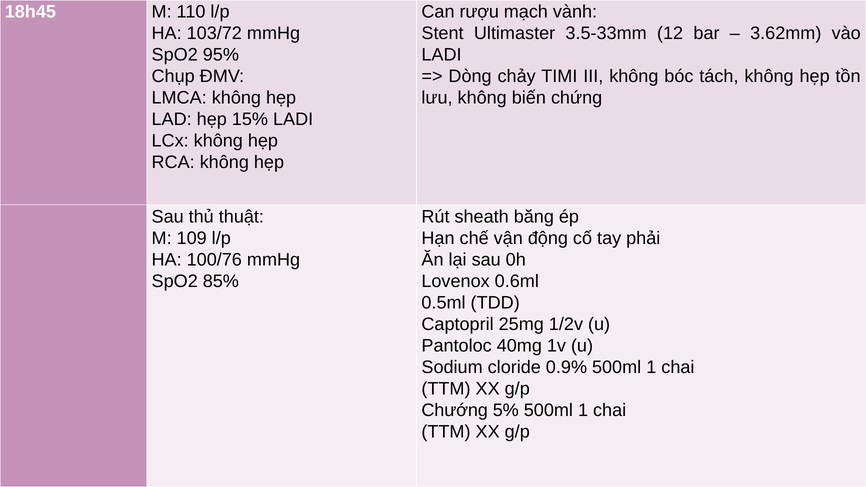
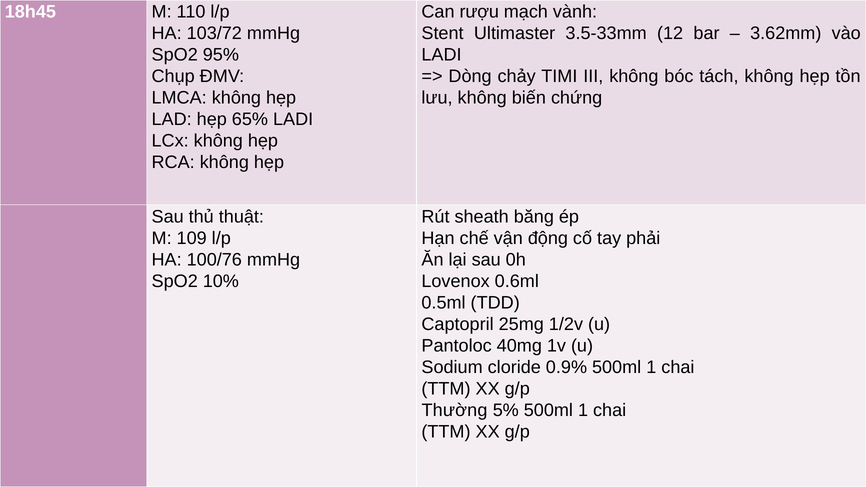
15%: 15% -> 65% (250, 119)
85%: 85% -> 10% (221, 281)
Chướng: Chướng -> Thường (454, 410)
